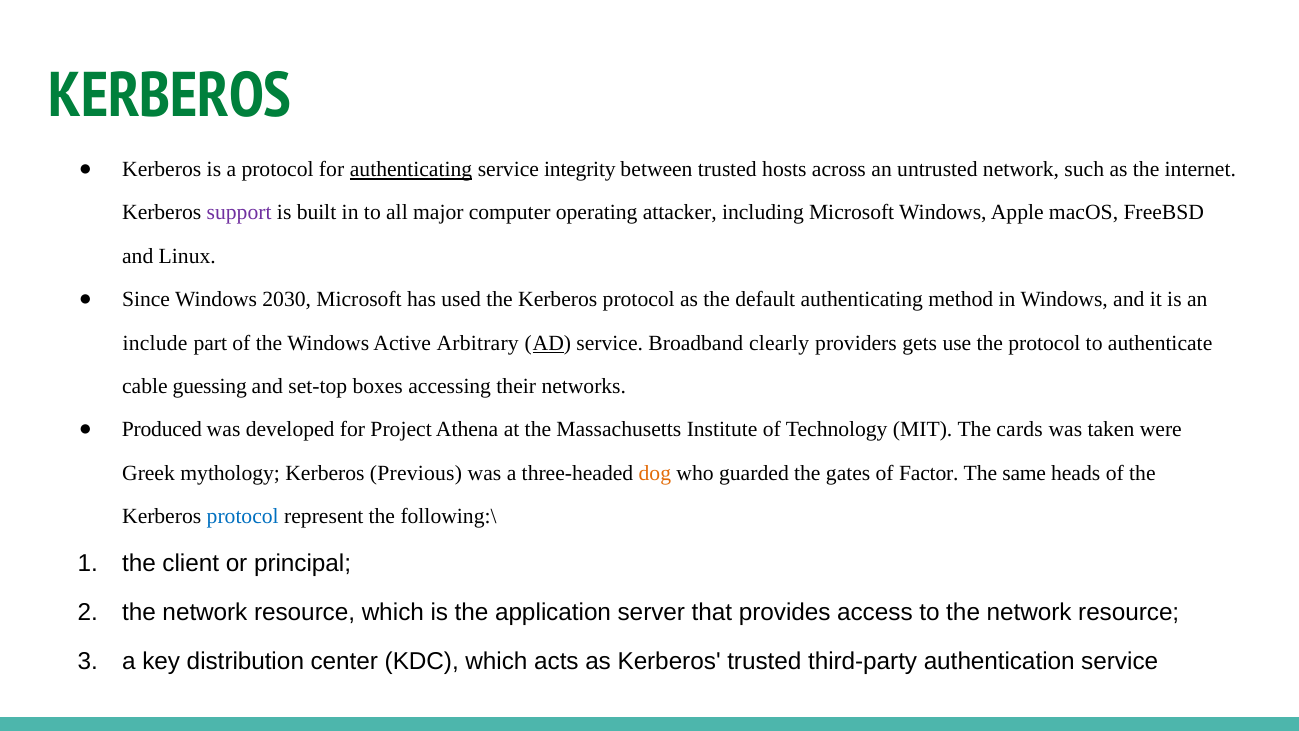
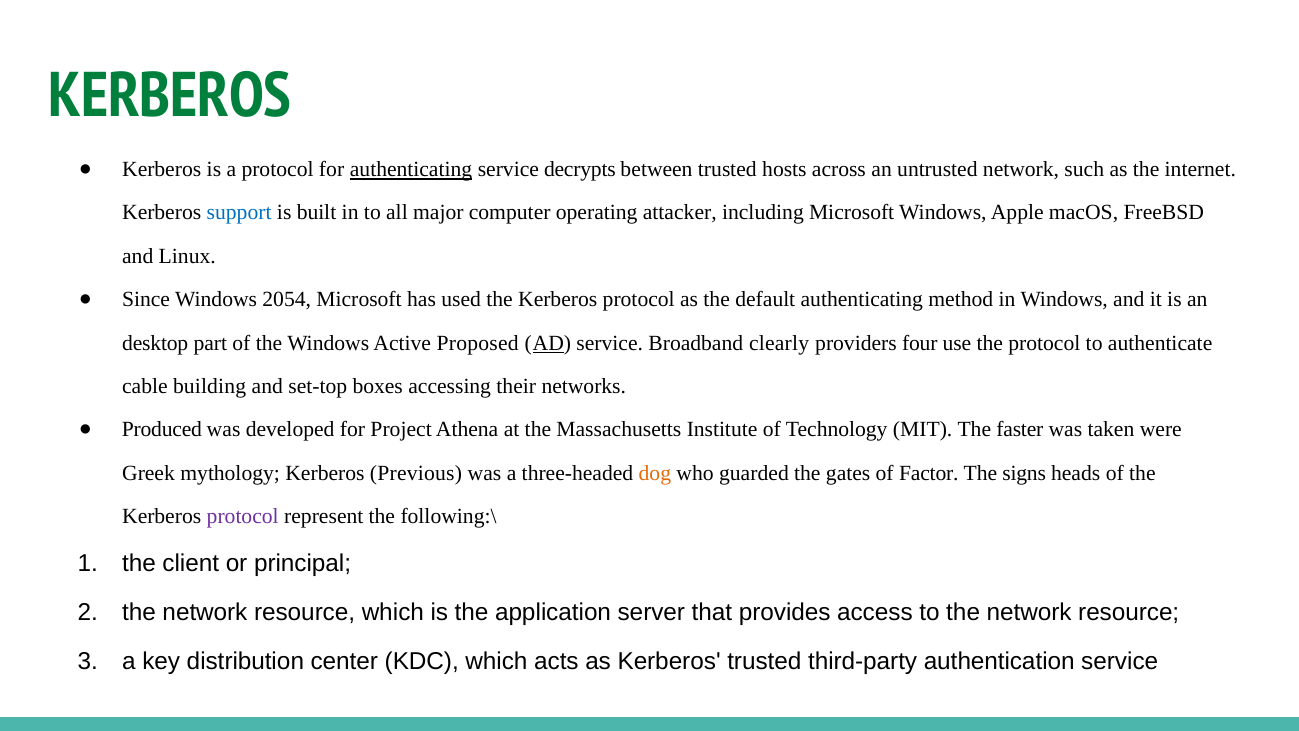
integrity: integrity -> decrypts (580, 169)
support colour: purple -> blue (239, 213)
2030: 2030 -> 2054 (287, 299)
include: include -> desktop (155, 343)
Arbitrary: Arbitrary -> Proposed (478, 343)
gets: gets -> four (920, 343)
guessing: guessing -> building (210, 386)
cards: cards -> faster (1020, 430)
same: same -> signs (1024, 473)
protocol colour: blue -> purple (243, 516)
